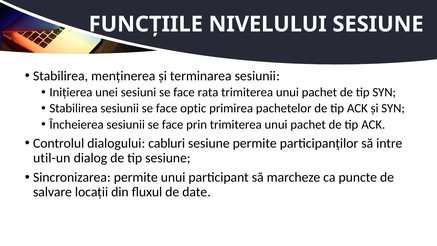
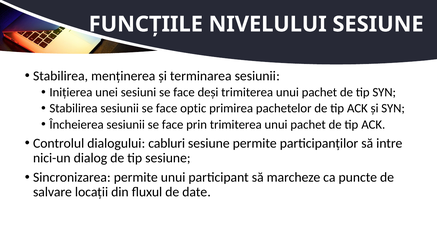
rata: rata -> deși (208, 92)
util-un: util-un -> nici-un (52, 158)
